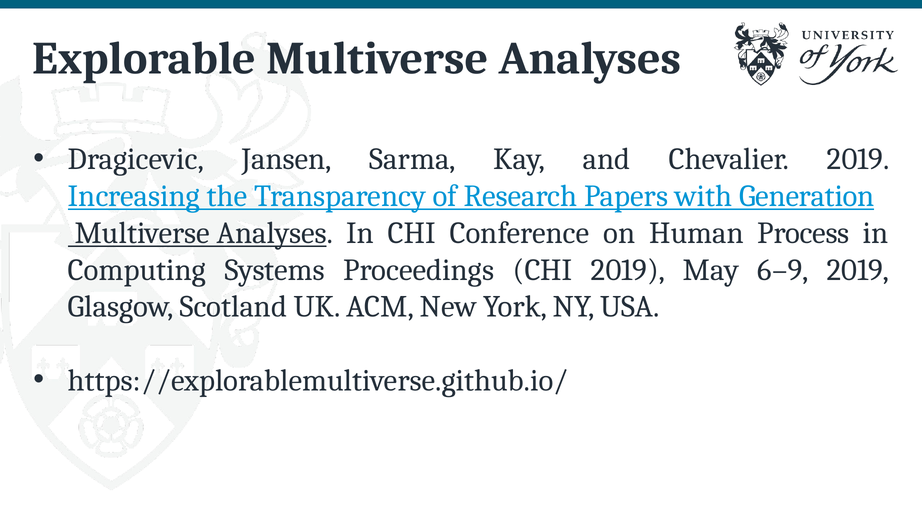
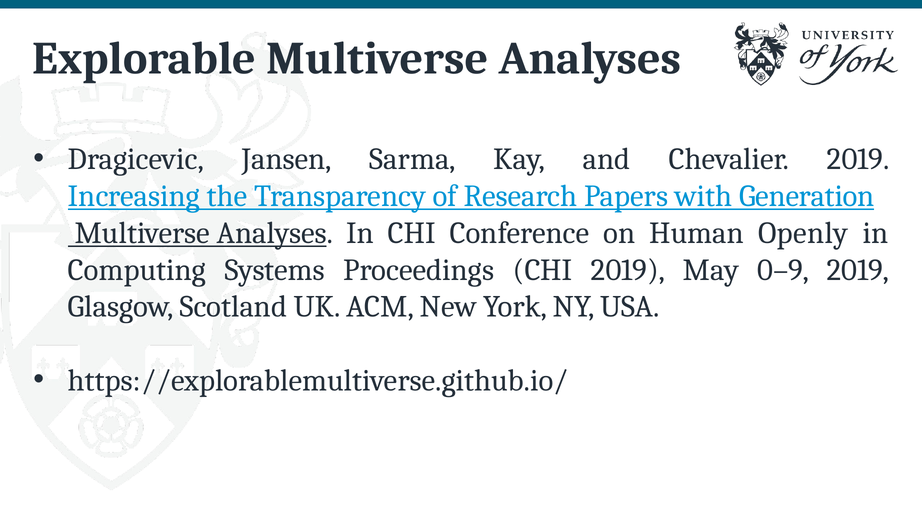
Process: Process -> Openly (803, 233)
6–9: 6–9 -> 0–9 (783, 270)
